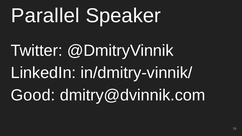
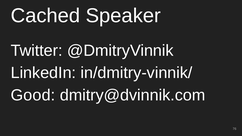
Parallel: Parallel -> Cached (45, 16)
